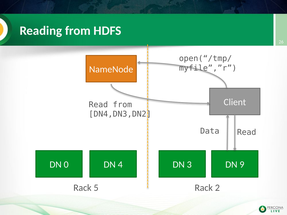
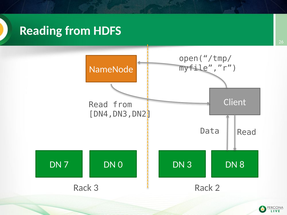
0: 0 -> 7 (66, 165)
4: 4 -> 0 (120, 165)
9: 9 -> 8 (242, 165)
Rack 5: 5 -> 3 (96, 188)
